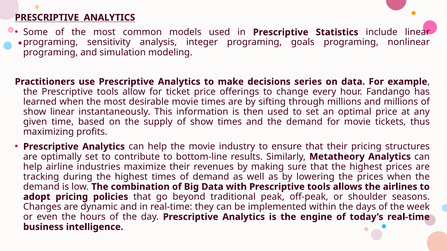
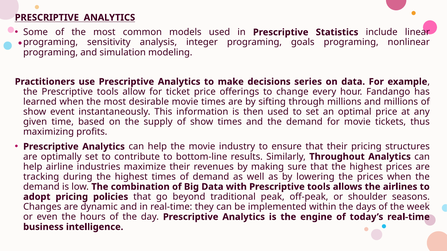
show linear: linear -> event (62, 112)
Metatheory: Metatheory -> Throughout (337, 157)
